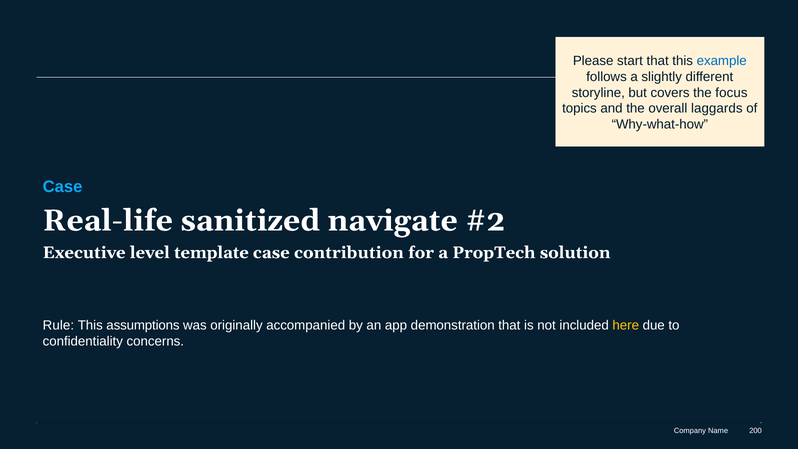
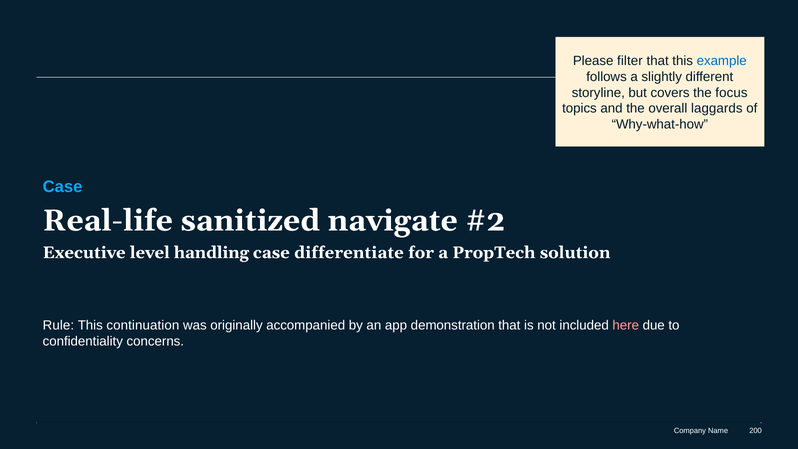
start: start -> filter (630, 61)
template: template -> handling (211, 253)
contribution: contribution -> differentiate (349, 253)
assumptions: assumptions -> continuation (143, 325)
here colour: yellow -> pink (626, 325)
